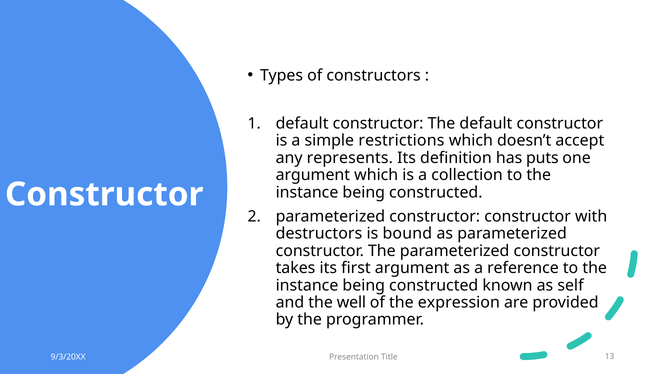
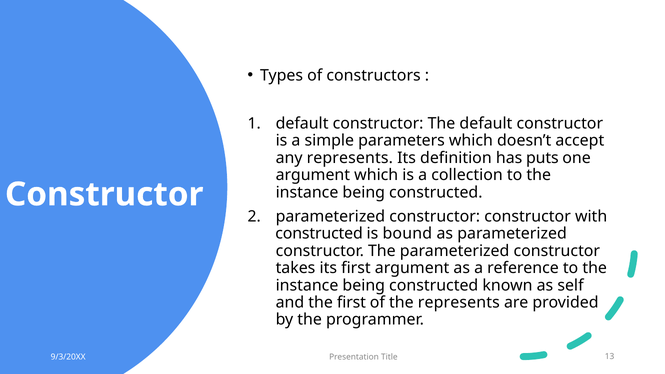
restrictions: restrictions -> parameters (402, 141)
destructors: destructors -> constructed (319, 234)
the well: well -> first (351, 302)
the expression: expression -> represents (459, 302)
